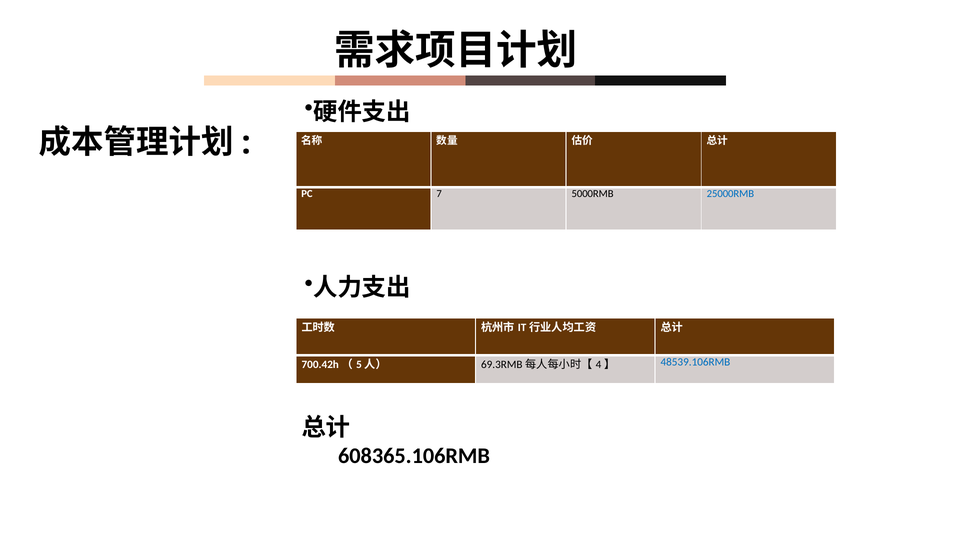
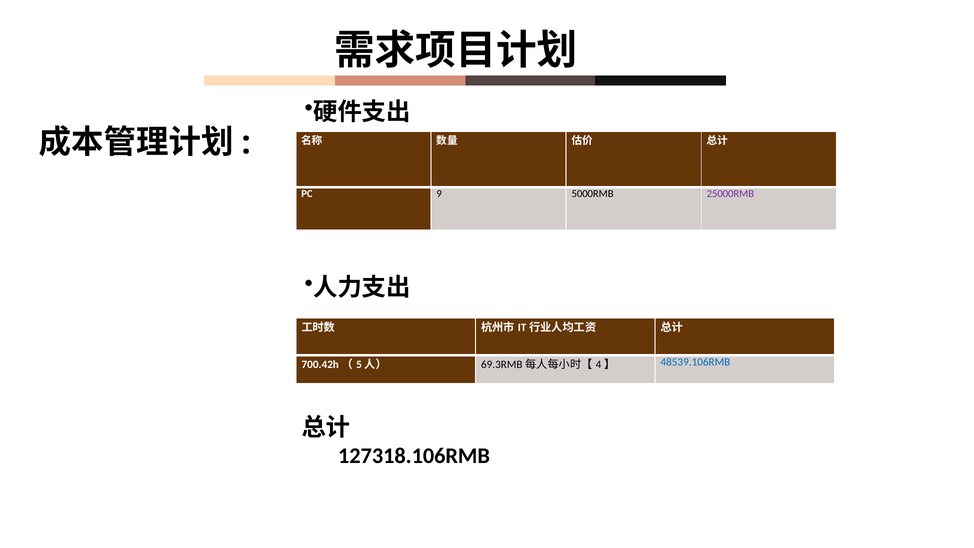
7: 7 -> 9 (439, 194)
25000RMB colour: blue -> purple (730, 194)
608365.106RMB: 608365.106RMB -> 127318.106RMB (414, 456)
